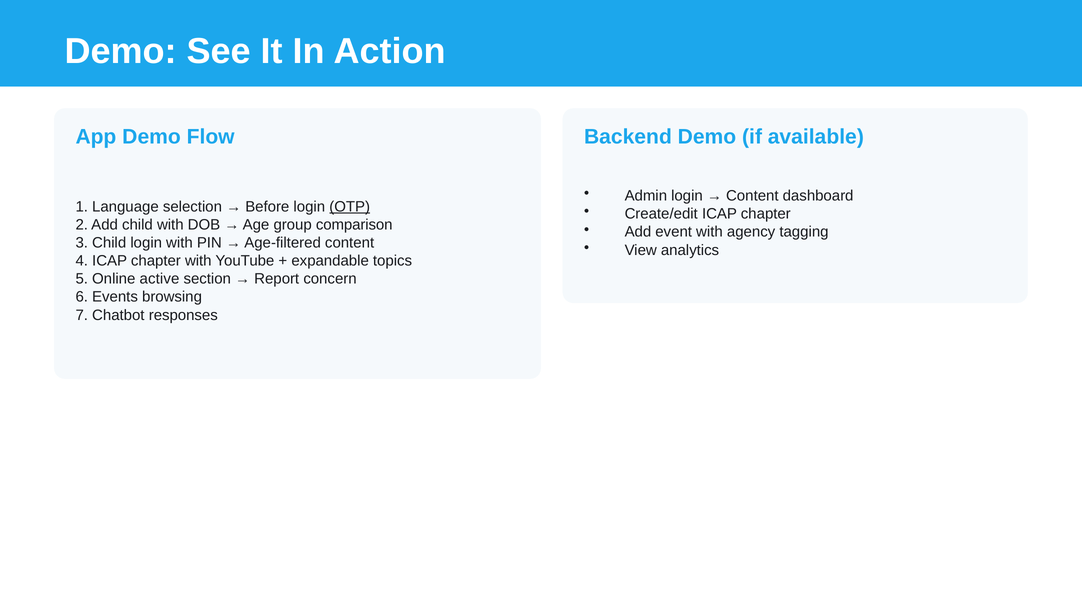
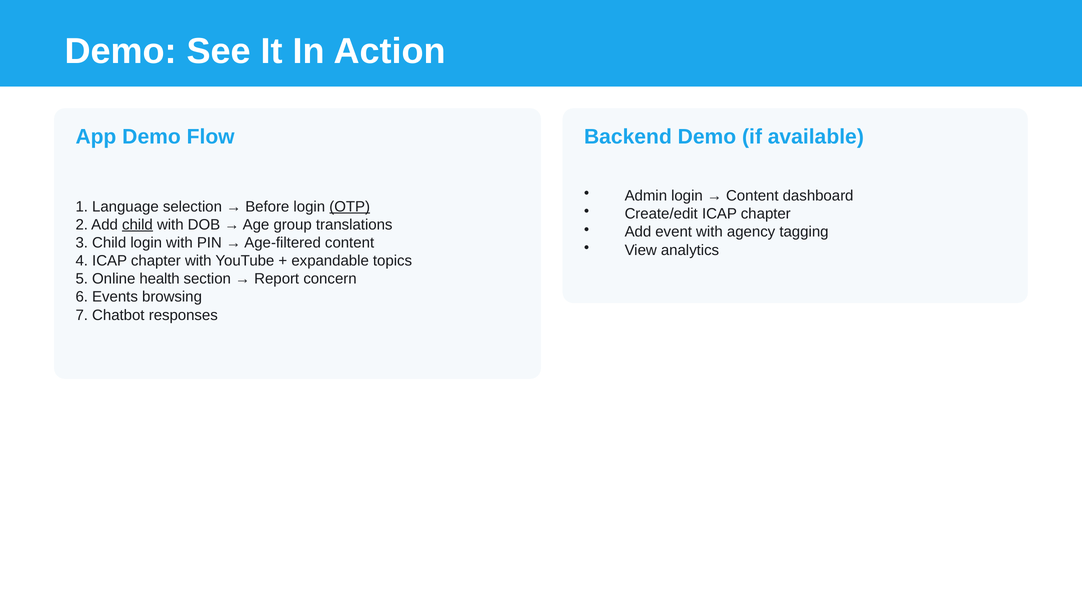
child underline: none -> present (137, 225)
comparison: comparison -> translations (354, 225)
active: active -> health (160, 279)
